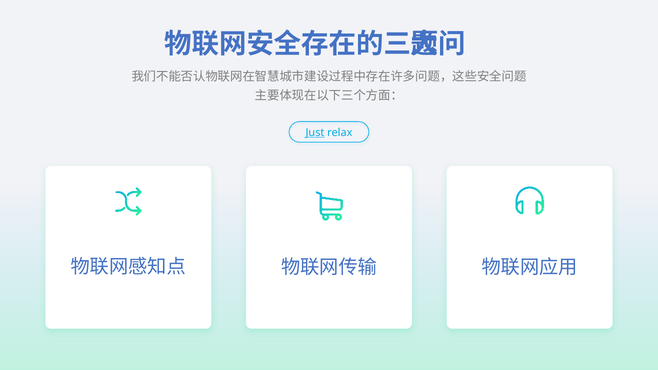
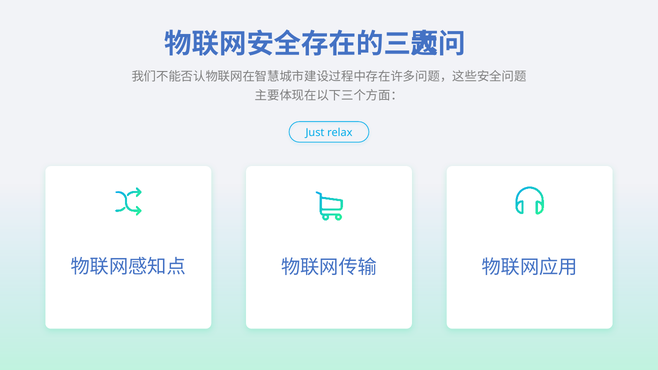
Just underline: present -> none (315, 133)
